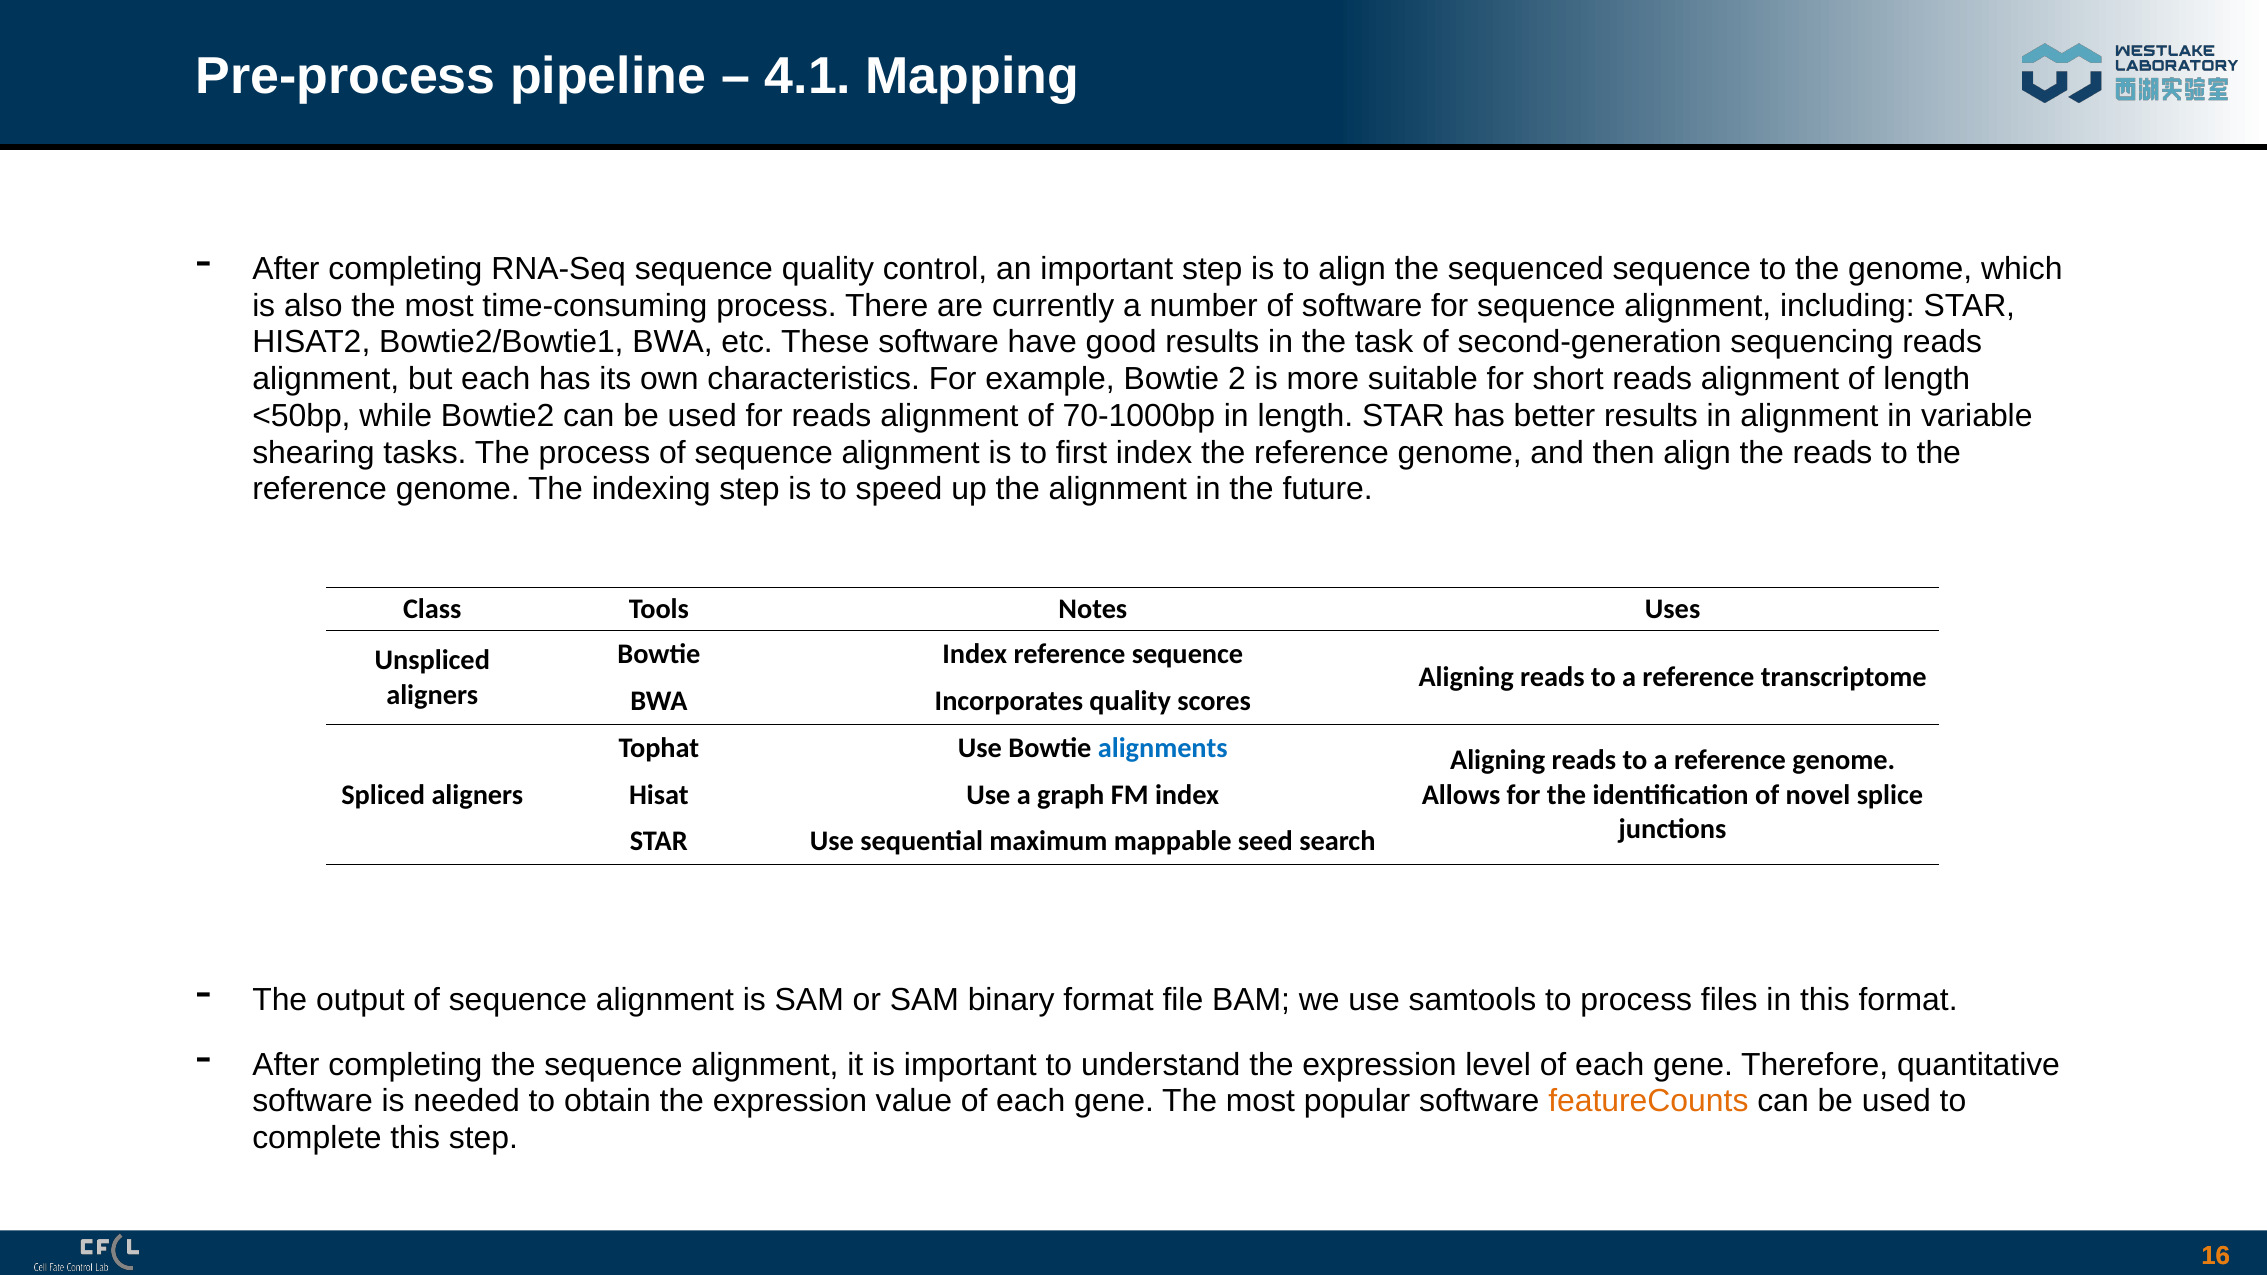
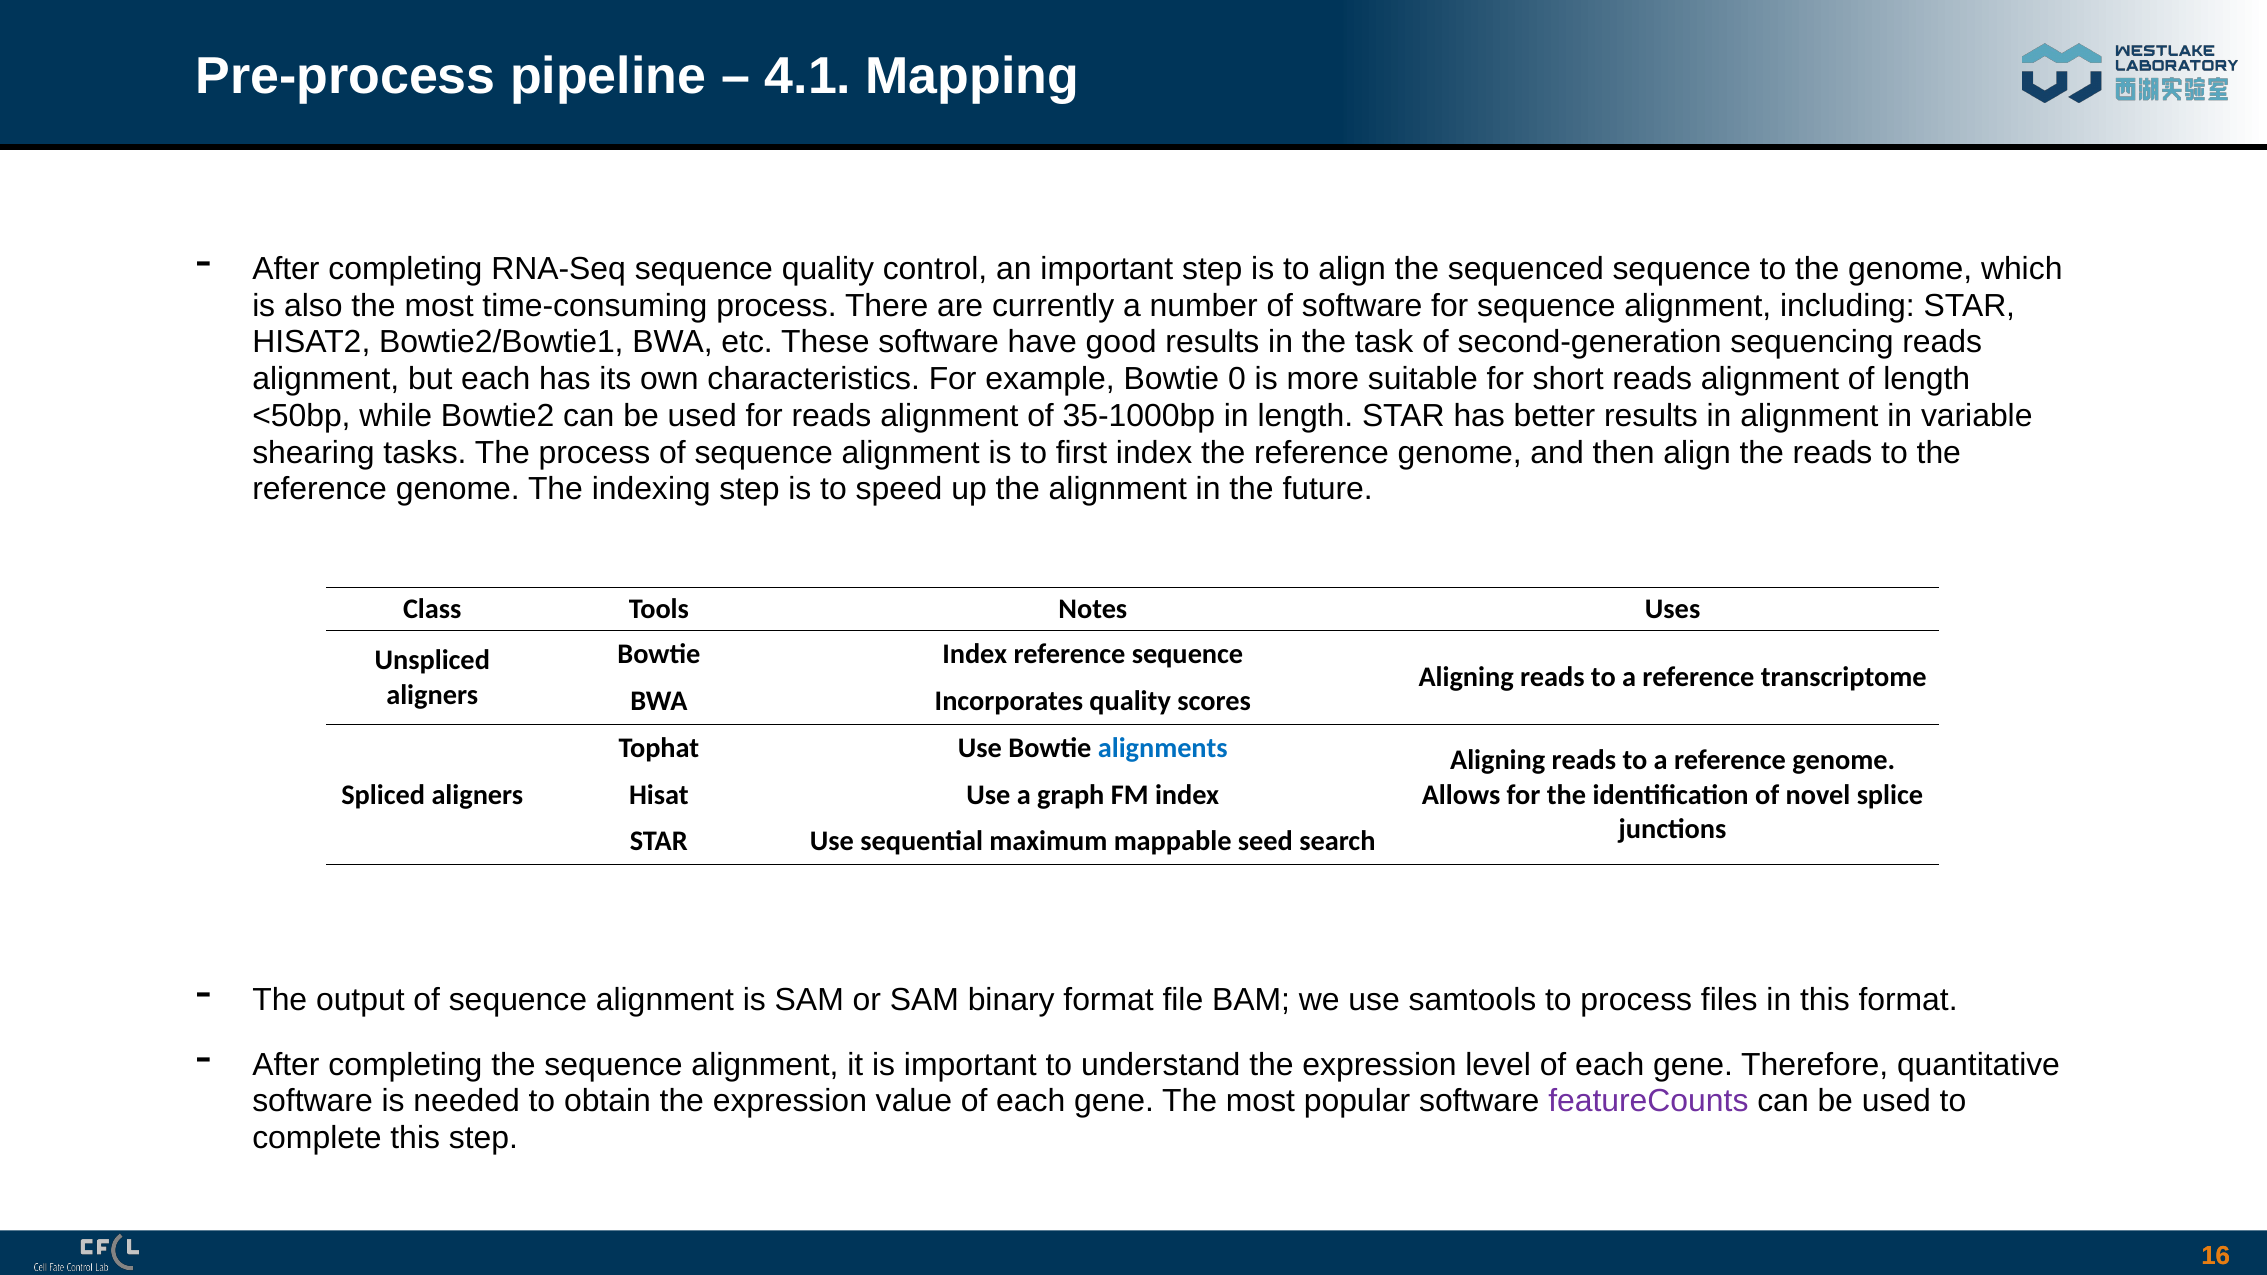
2: 2 -> 0 (1237, 379)
70-1000bp: 70-1000bp -> 35-1000bp (1139, 416)
featureCounts colour: orange -> purple (1648, 1102)
